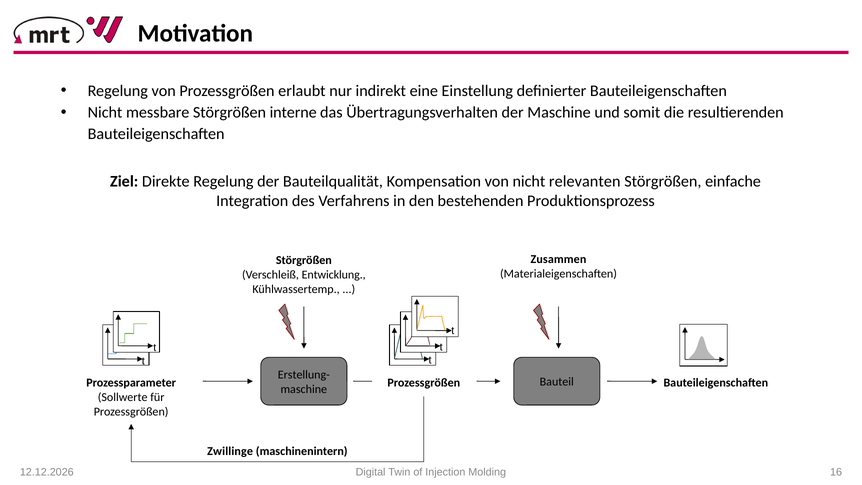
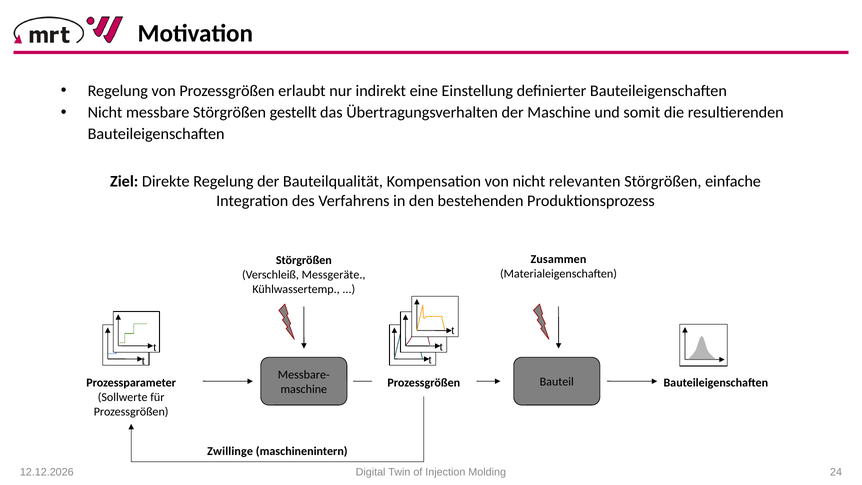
interne: interne -> gestellt (293, 113)
Entwicklung: Entwicklung -> Messgeräte (334, 275)
Erstellung-: Erstellung- -> Messbare- (304, 375)
16: 16 -> 24 (836, 472)
